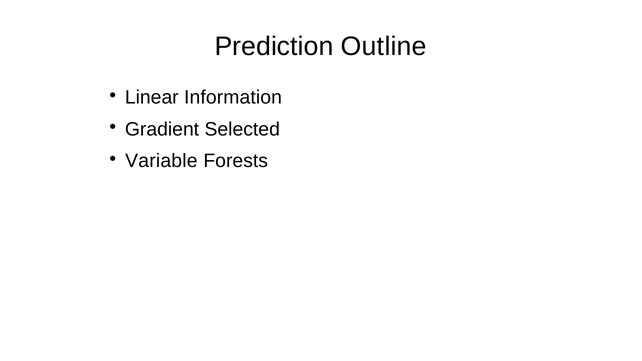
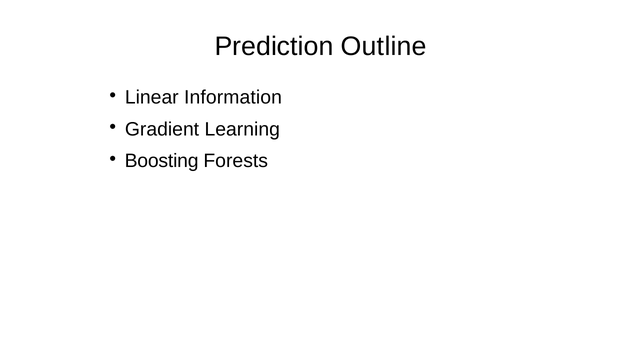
Selected: Selected -> Learning (242, 129)
Variable: Variable -> Boosting (162, 161)
